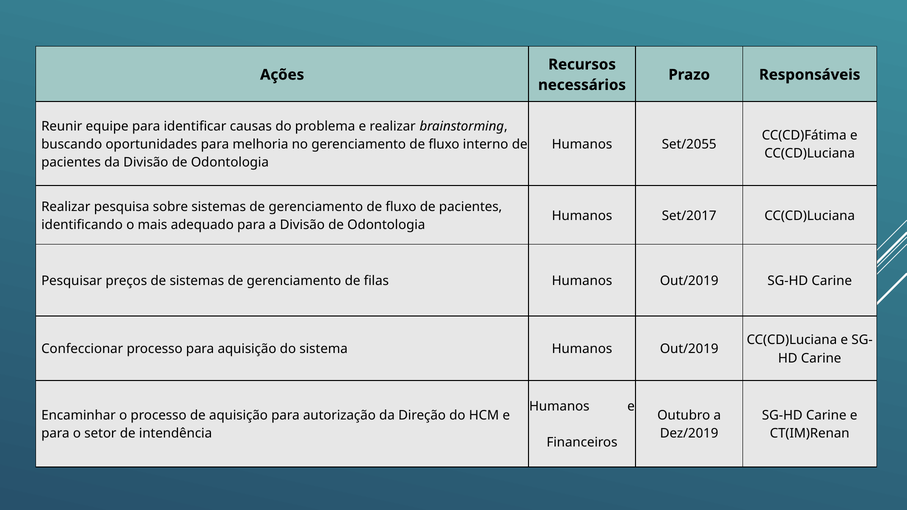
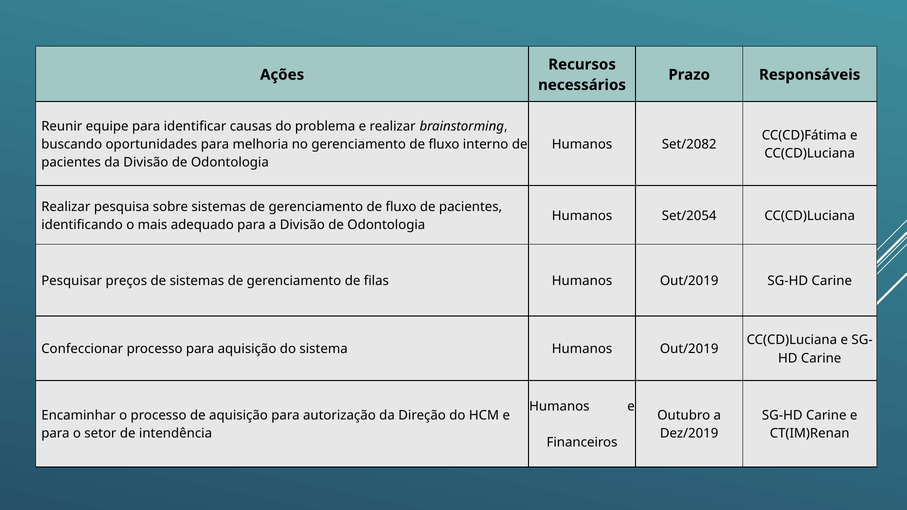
Set/2055: Set/2055 -> Set/2082 (689, 144)
Set/2017: Set/2017 -> Set/2054 (689, 216)
